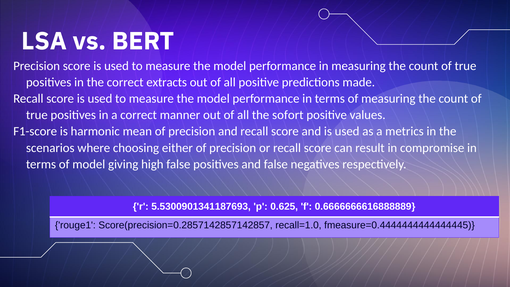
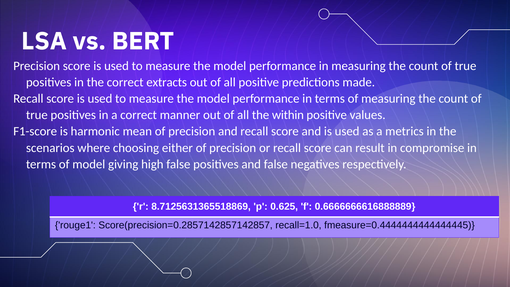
sofort: sofort -> within (288, 115)
5.5300901341187693: 5.5300901341187693 -> 8.7125631365518869 (201, 207)
